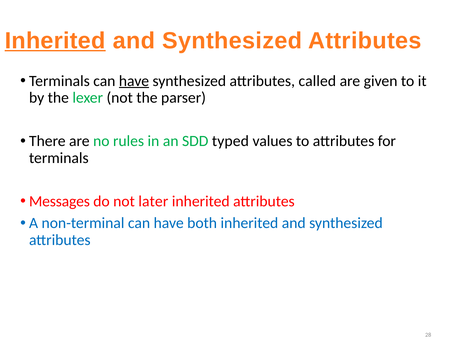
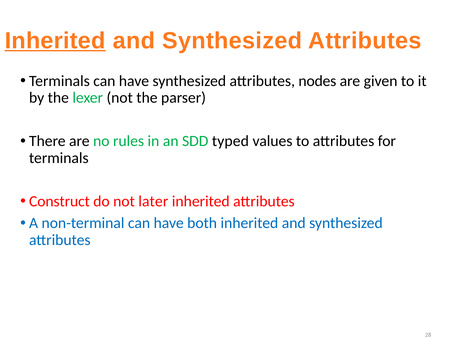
have underline: present -> none (134, 81)
called: called -> nodes (317, 81)
Messages: Messages -> Construct (59, 201)
